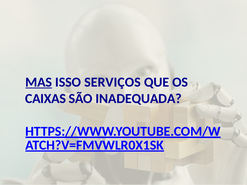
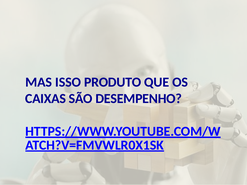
MAS underline: present -> none (39, 82)
SERVIÇOS: SERVIÇOS -> PRODUTO (113, 82)
INADEQUADA: INADEQUADA -> DESEMPENHO (139, 99)
